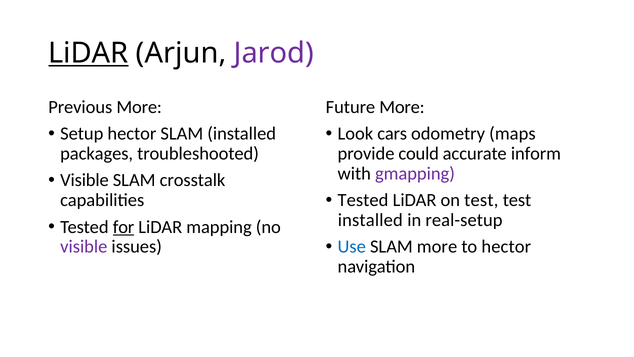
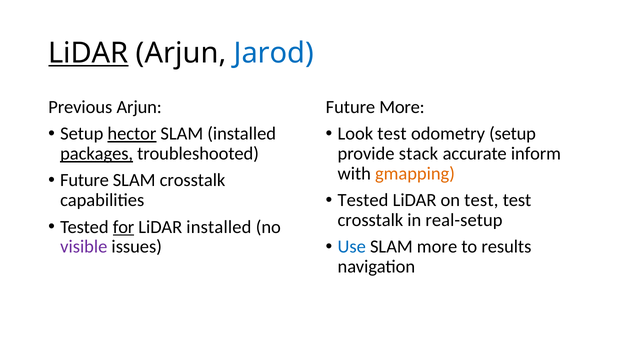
Jarod colour: purple -> blue (274, 53)
Previous More: More -> Arjun (139, 107)
hector underline: none -> present (132, 134)
Look cars: cars -> test (392, 134)
odometry maps: maps -> setup (513, 134)
packages underline: none -> present (97, 154)
could: could -> stack (418, 154)
gmapping colour: purple -> orange (415, 174)
Visible: Visible -> Future (85, 180)
installed: installed -> crosstalk (370, 220)
LiDAR mapping: mapping -> installed (219, 227)
to hector: hector -> results (506, 247)
